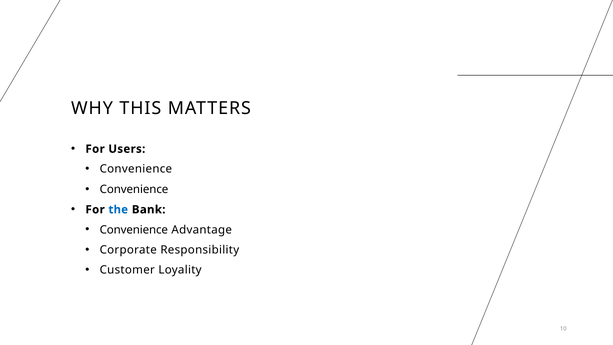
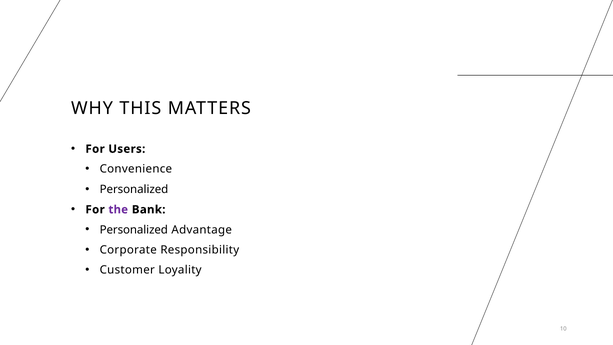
Convenience: Convenience -> Personalized (134, 189)
the colour: blue -> purple (118, 209)
Convenience: Convenience -> Personalized (134, 230)
